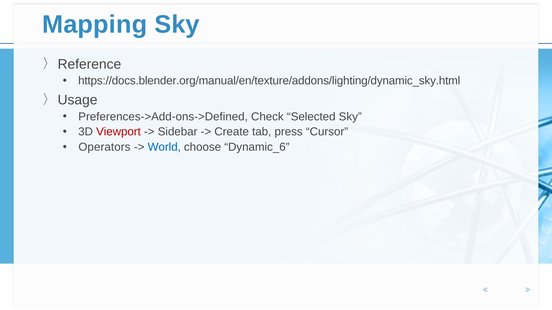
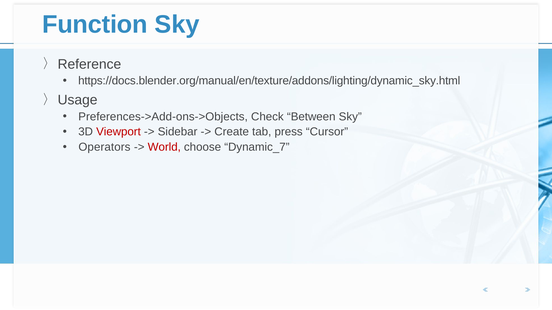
Mapping: Mapping -> Function (95, 25)
Preferences->Add-ons->Defined: Preferences->Add-ons->Defined -> Preferences->Add-ons->Objects (163, 117)
Selected: Selected -> Between (311, 117)
World colour: blue -> red (164, 147)
Dynamic_6: Dynamic_6 -> Dynamic_7 (257, 147)
